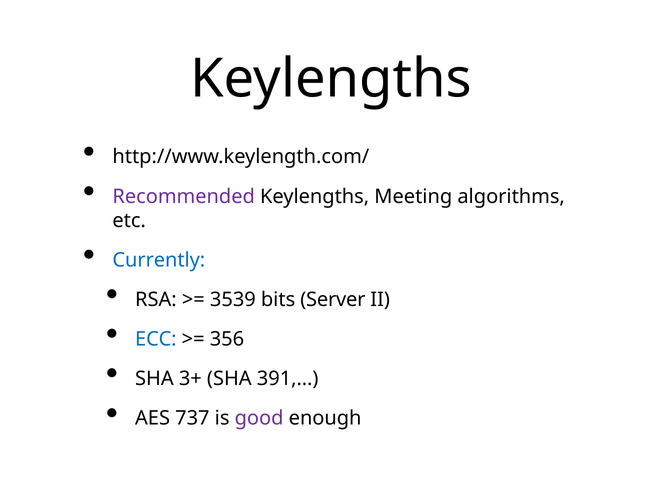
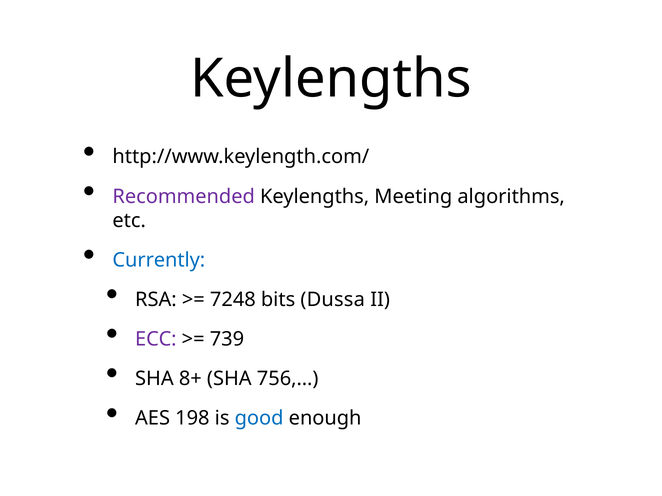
3539: 3539 -> 7248 (233, 300)
Server: Server -> Dussa (333, 300)
ECC colour: blue -> purple (156, 339)
356: 356 -> 739 (227, 339)
3+: 3+ -> 8+ (190, 379)
391,…: 391,… -> 756,… (288, 379)
737: 737 -> 198 (192, 419)
good colour: purple -> blue (259, 419)
